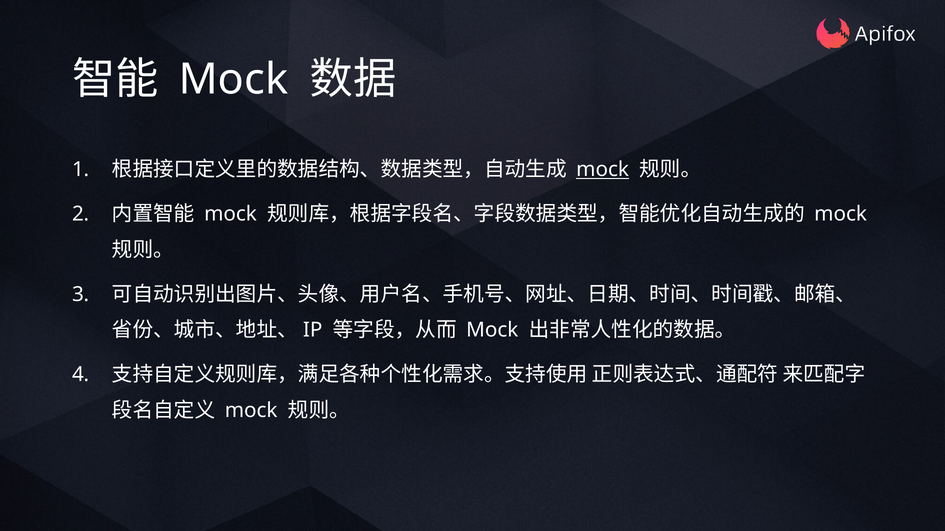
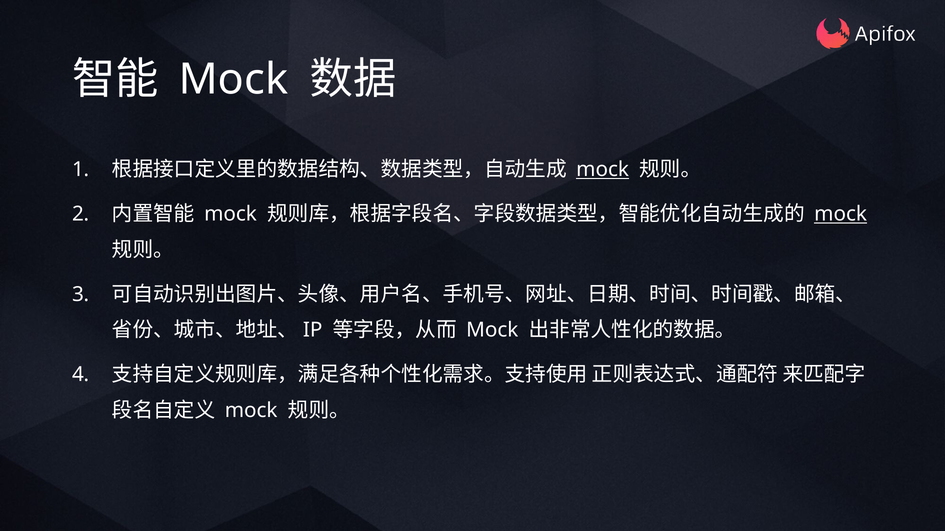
mock underline: none -> present (841, 214)
